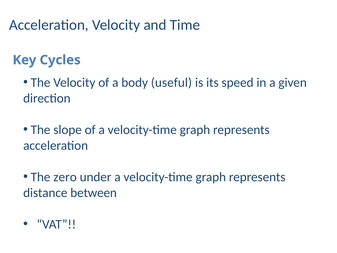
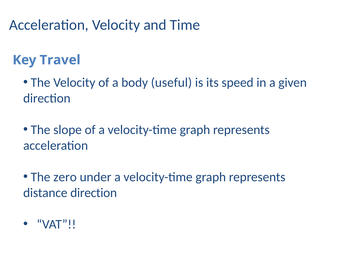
Cycles: Cycles -> Travel (60, 60)
distance between: between -> direction (94, 193)
